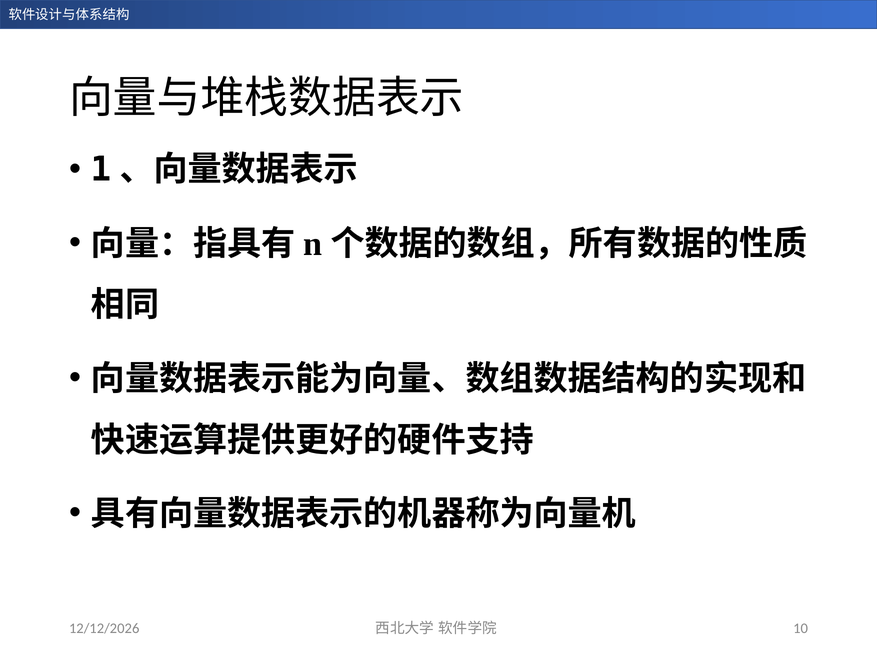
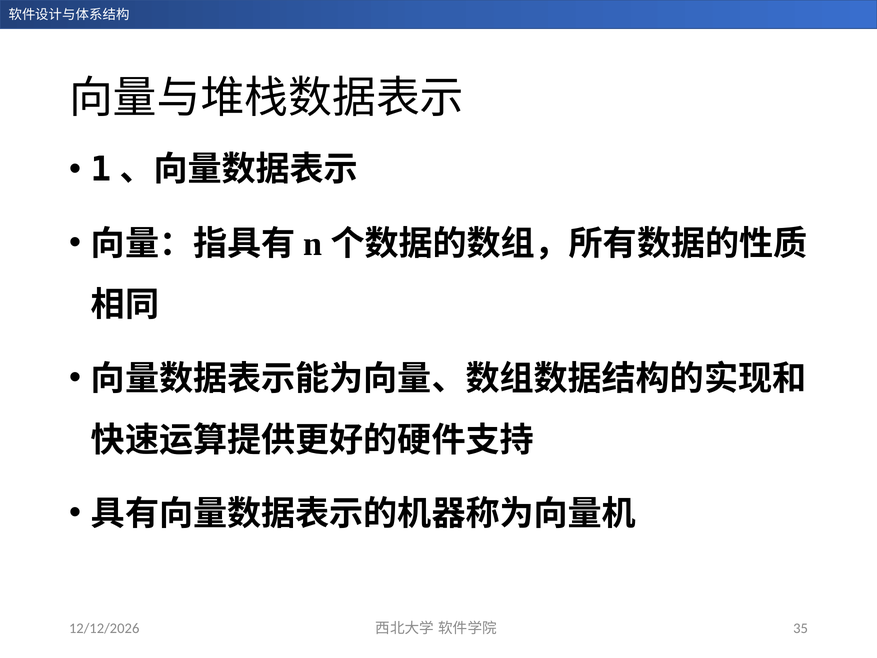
10: 10 -> 35 (801, 628)
